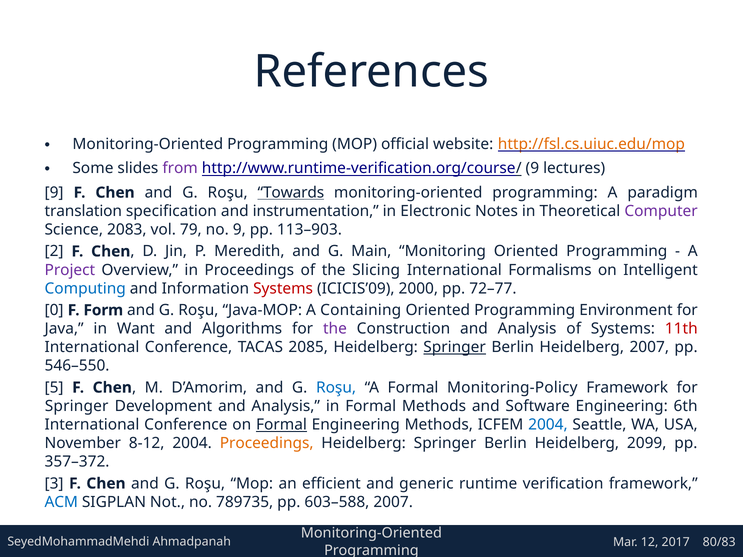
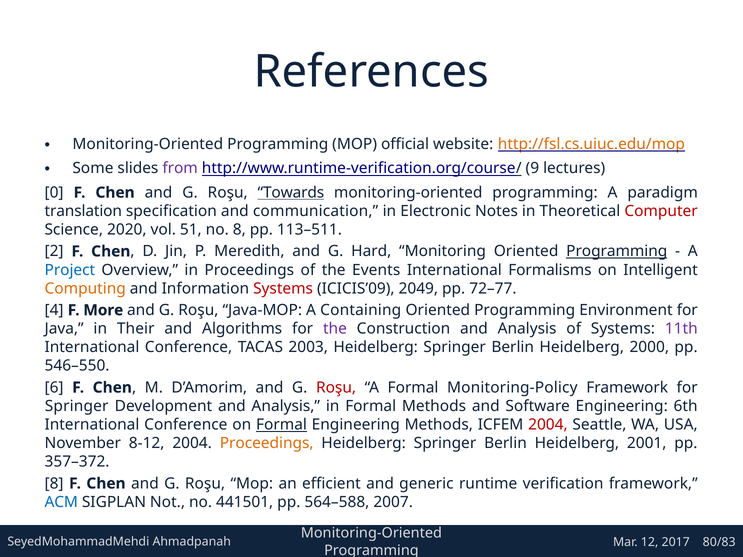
9: 9 -> 0 (54, 193)
instrumentation: instrumentation -> communication (316, 211)
Computer colour: purple -> red (661, 211)
2083: 2083 -> 2020 (127, 230)
79: 79 -> 51 (191, 230)
no 9: 9 -> 8 (239, 230)
113–903: 113–903 -> 113–511 (309, 230)
Main: Main -> Hard (371, 251)
Programming underline: none -> present (617, 251)
Project colour: purple -> blue (70, 270)
Slicing: Slicing -> Events (376, 270)
Computing colour: blue -> orange (85, 289)
2000: 2000 -> 2049 (418, 289)
0: 0 -> 4 (54, 310)
Form: Form -> More (103, 310)
Want: Want -> Their (136, 329)
11th colour: red -> purple (681, 329)
2085: 2085 -> 2003 (308, 347)
Springer underline: present -> none (455, 347)
Heidelberg 2007: 2007 -> 2000 (649, 347)
5: 5 -> 6 (54, 388)
Roşu colour: blue -> red (336, 388)
2004 colour: blue -> red (548, 425)
2099: 2099 -> 2001 (647, 443)
3: 3 -> 8 (54, 484)
789735: 789735 -> 441501 (245, 502)
603–588: 603–588 -> 564–588 (337, 502)
